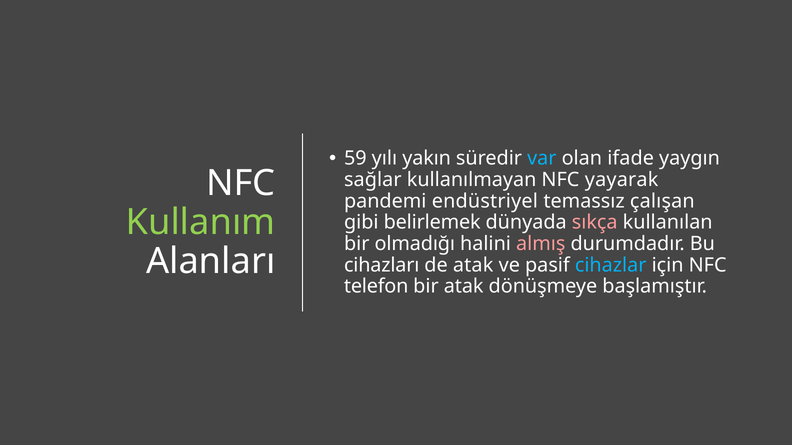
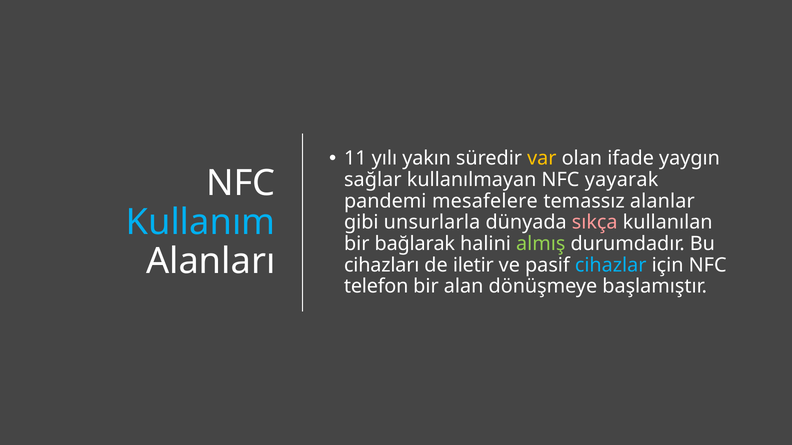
59: 59 -> 11 (355, 158)
var colour: light blue -> yellow (542, 158)
endüstriyel: endüstriyel -> mesafelere (485, 201)
çalışan: çalışan -> alanlar (662, 201)
Kullanım colour: light green -> light blue (201, 223)
belirlemek: belirlemek -> unsurlarla (432, 223)
olmadığı: olmadığı -> bağlarak (415, 244)
almış colour: pink -> light green (541, 244)
de atak: atak -> iletir (473, 265)
bir atak: atak -> alan (464, 287)
